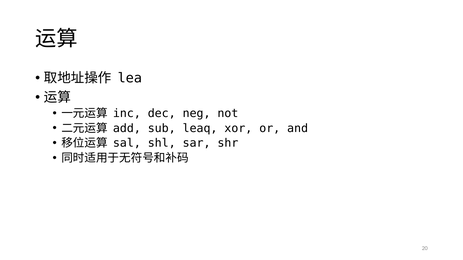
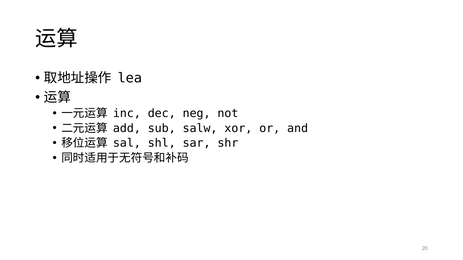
leaq: leaq -> salw (200, 129)
